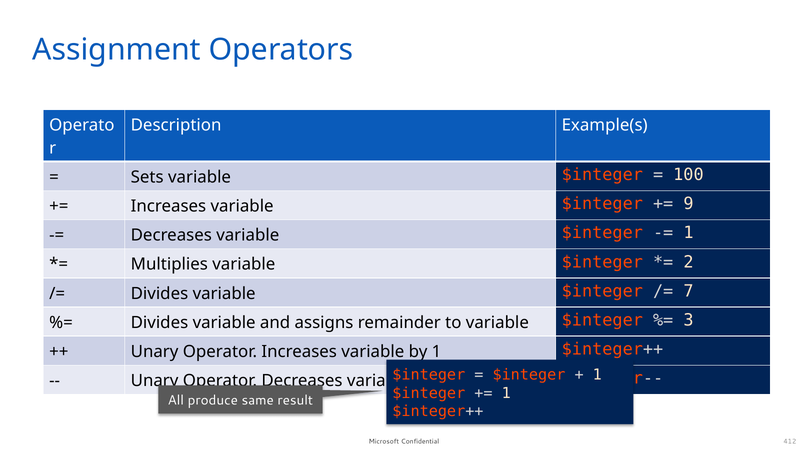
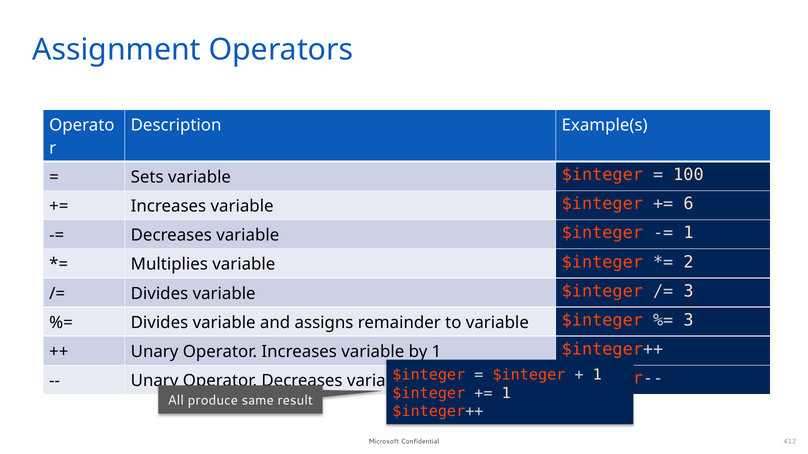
9: 9 -> 6 (688, 204)
7: 7 -> 3 (688, 291)
